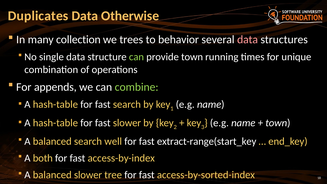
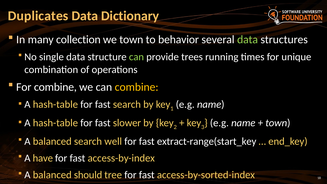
Otherwise: Otherwise -> Dictionary (130, 16)
we trees: trees -> town (131, 40)
data colour: pink -> light green (248, 40)
provide town: town -> trees (192, 57)
For appends: appends -> combine (55, 87)
combine colour: light green -> yellow (137, 87)
both: both -> have (43, 158)
balanced slower: slower -> should (88, 175)
